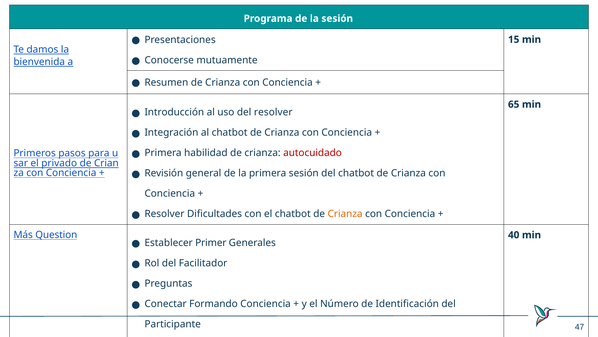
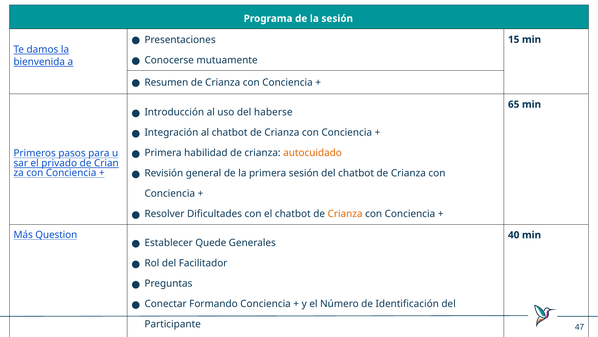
del resolver: resolver -> haberse (273, 112)
autocuidado colour: red -> orange (313, 153)
Primer: Primer -> Quede (211, 242)
